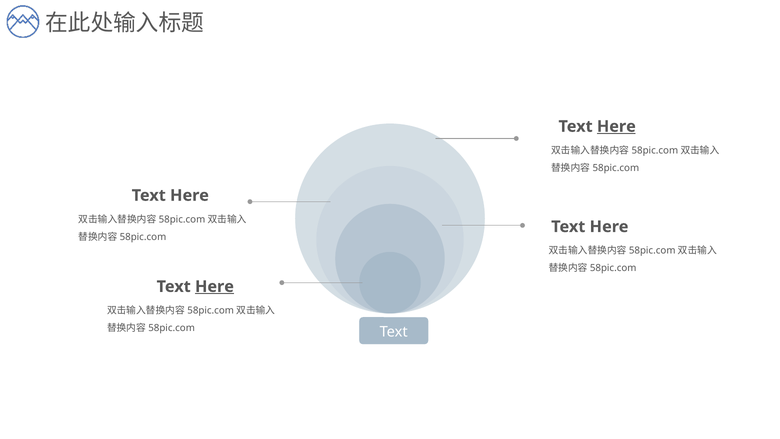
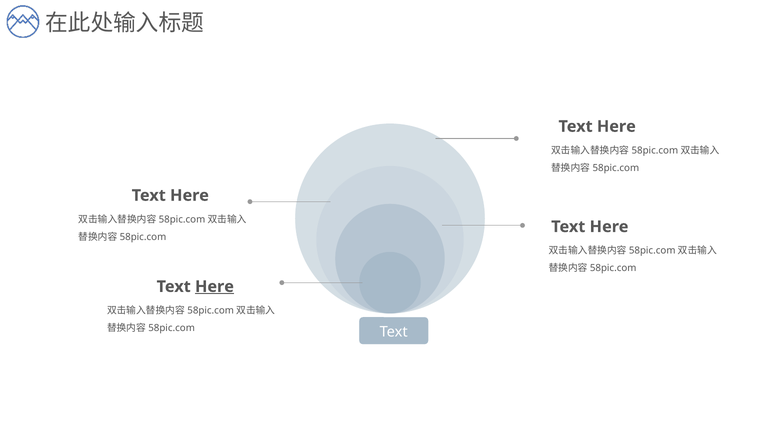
Here underline: present -> none (616, 126)
